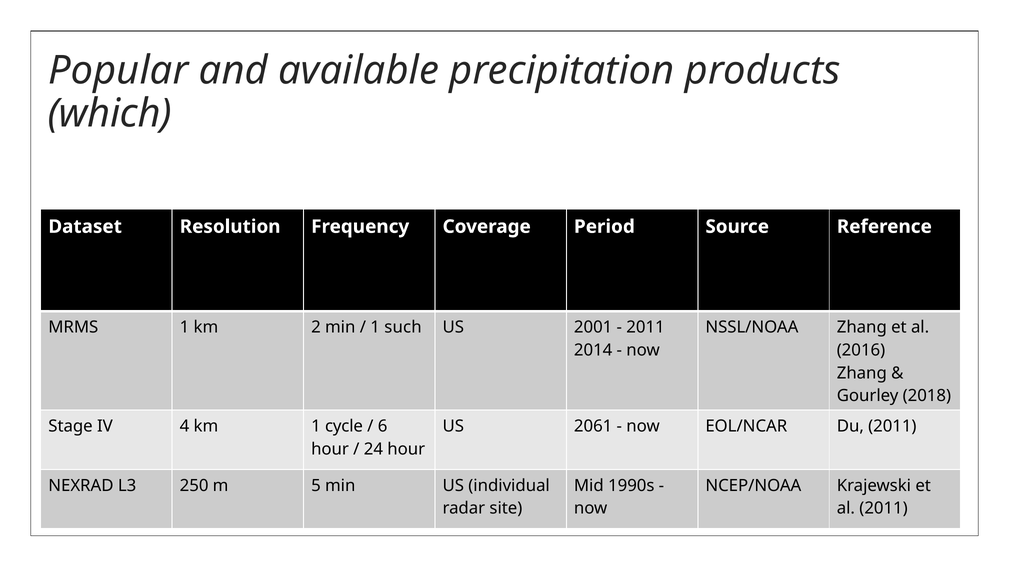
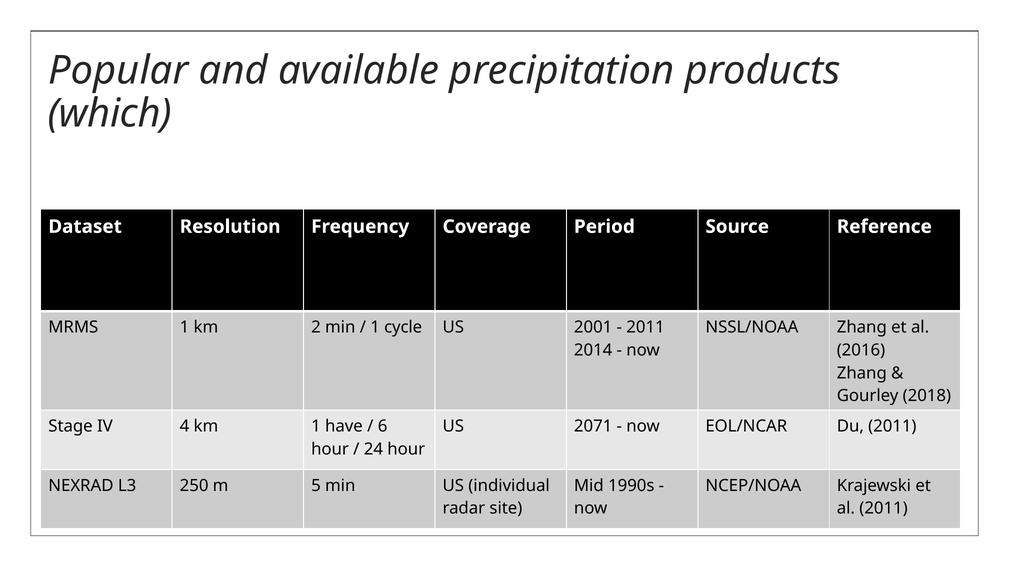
such: such -> cycle (403, 328)
cycle: cycle -> have (344, 427)
2061: 2061 -> 2071 (593, 427)
